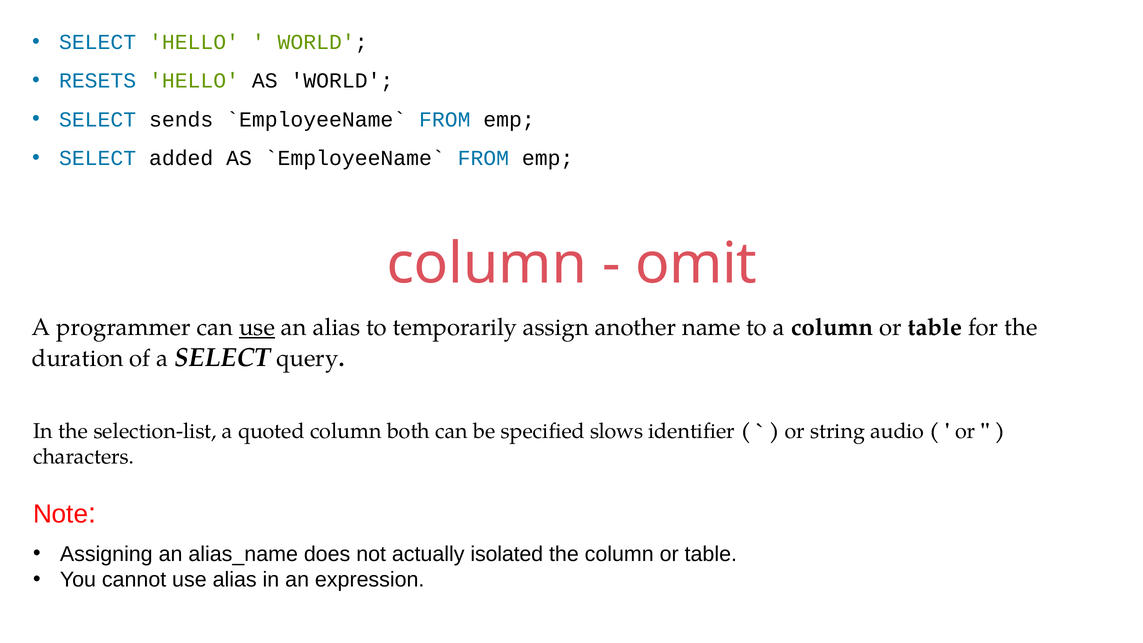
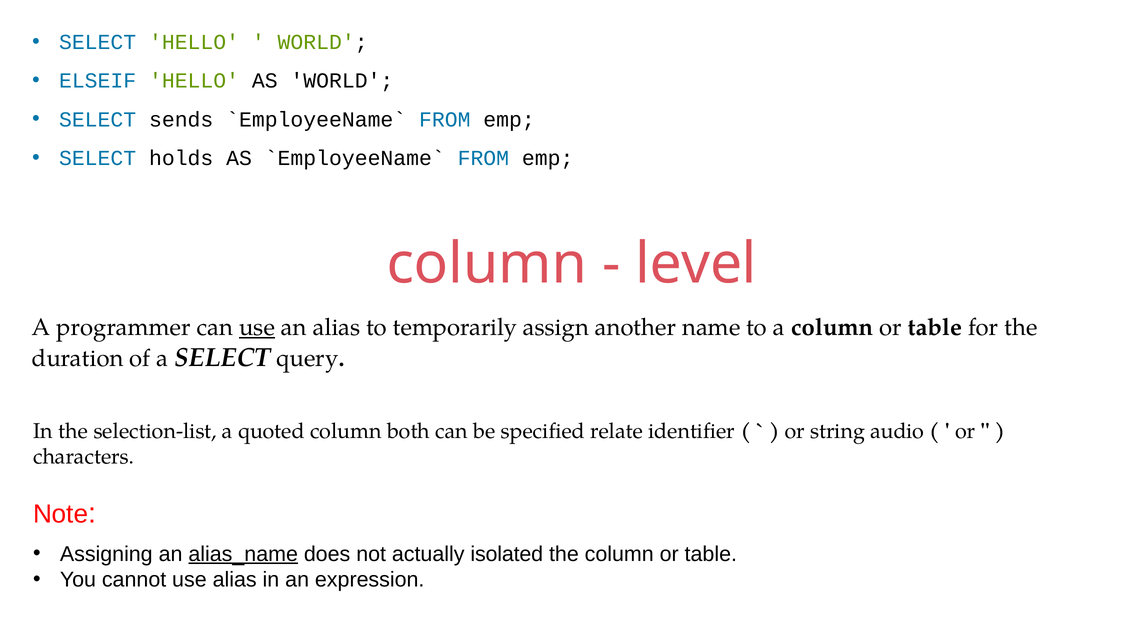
RESETS: RESETS -> ELSEIF (98, 81)
added: added -> holds (181, 158)
omit: omit -> level (696, 264)
slows: slows -> relate (617, 431)
alias_name underline: none -> present (243, 554)
